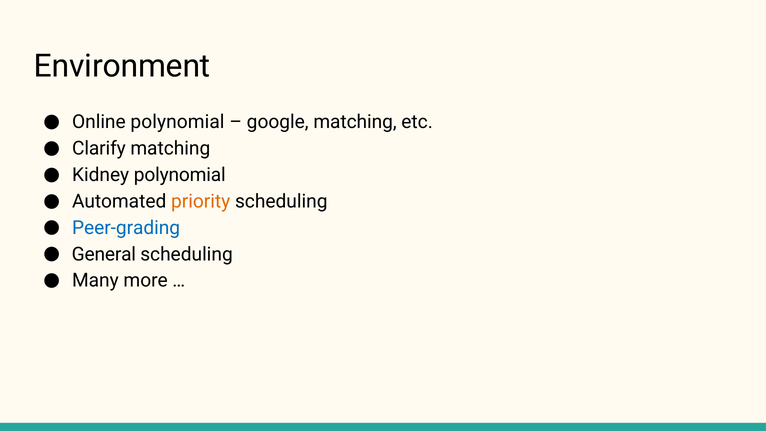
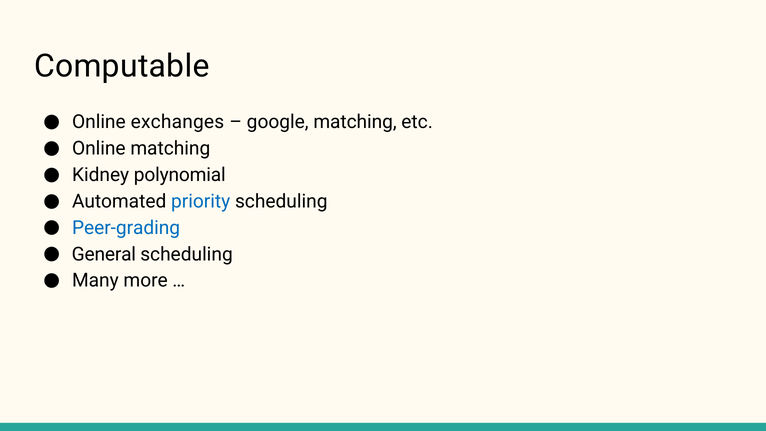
Environment: Environment -> Computable (122, 66)
Online polynomial: polynomial -> exchanges (177, 122)
Clarify: Clarify -> Online (99, 148)
priority colour: orange -> blue (201, 201)
